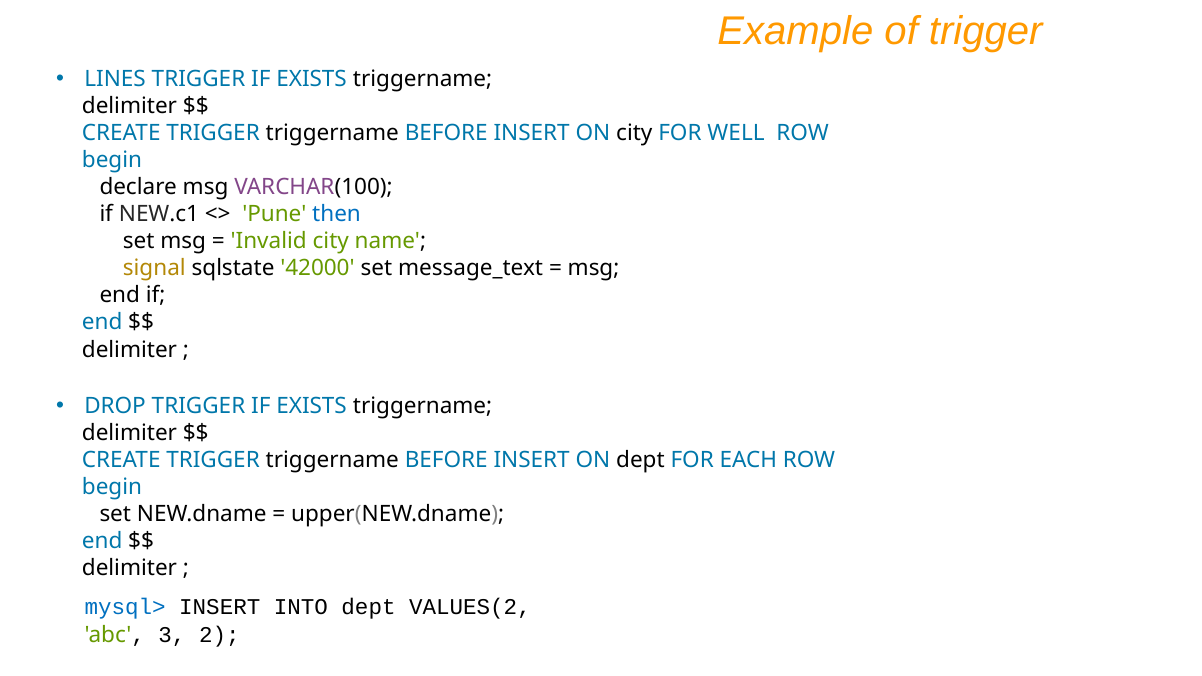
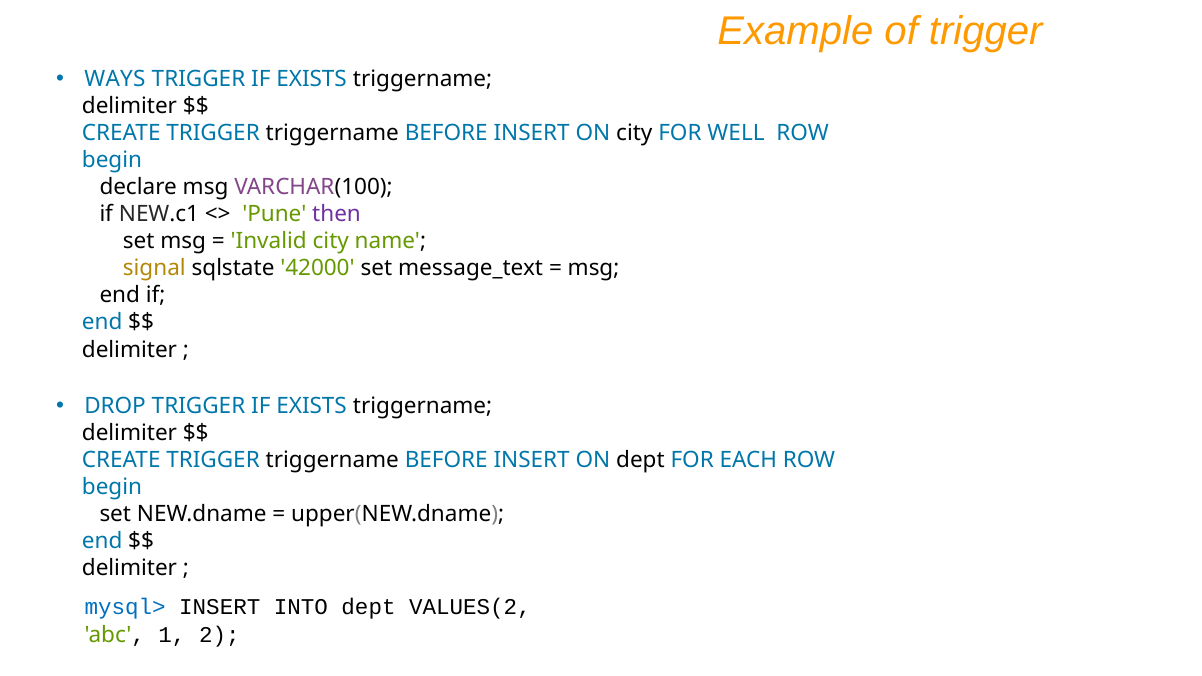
LINES: LINES -> WAYS (115, 79)
then colour: blue -> purple (337, 214)
3: 3 -> 1 (172, 635)
